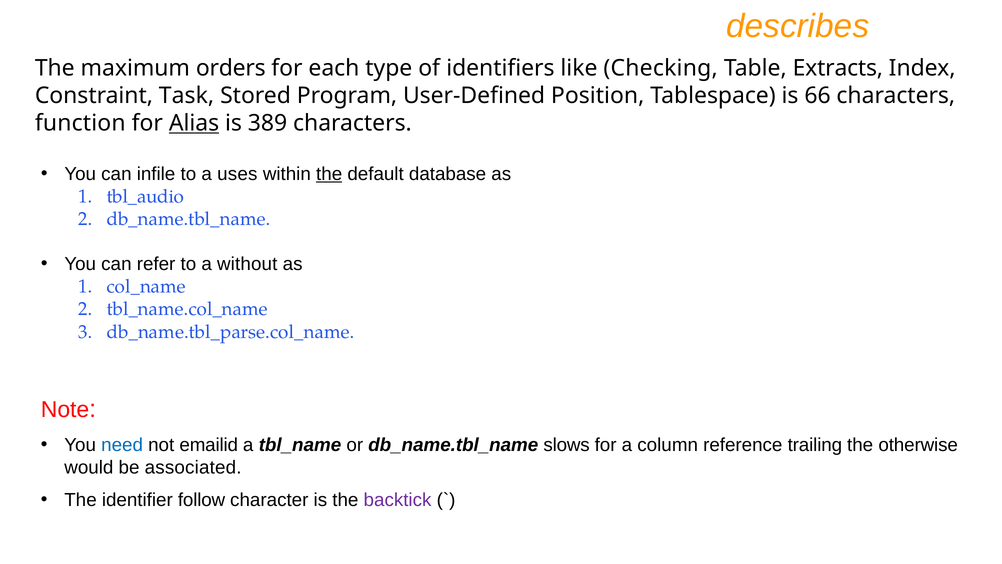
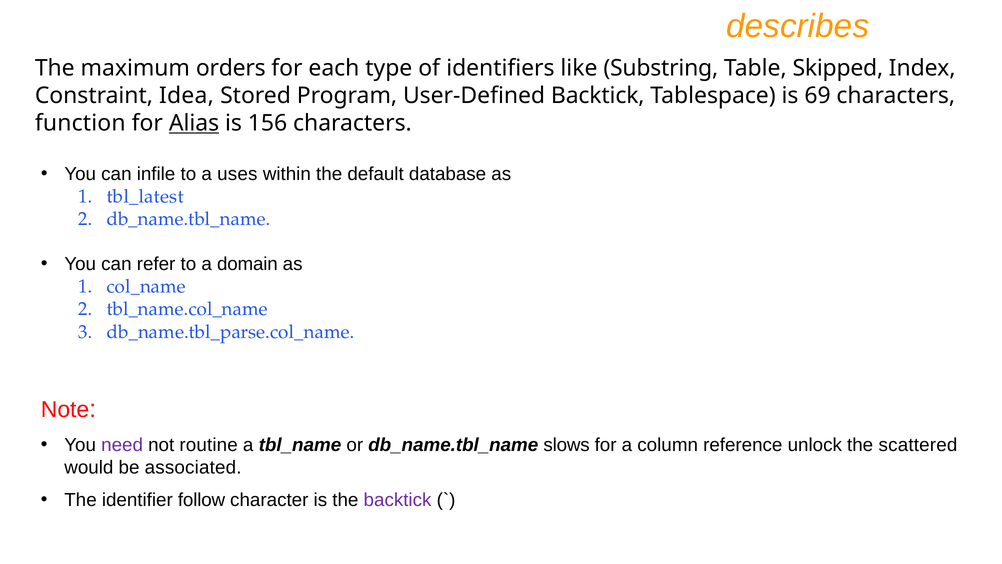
Checking: Checking -> Substring (661, 68)
Extracts: Extracts -> Skipped (838, 68)
Task: Task -> Idea (186, 96)
User-Defined Position: Position -> Backtick (598, 96)
66: 66 -> 69 (818, 96)
389: 389 -> 156 (268, 123)
the underline: present -> none (329, 174)
tbl_audio: tbl_audio -> tbl_latest (145, 196)
without: without -> domain (247, 264)
need colour: blue -> purple (122, 445)
emailid: emailid -> routine (209, 445)
trailing: trailing -> unlock (815, 445)
otherwise: otherwise -> scattered (918, 445)
